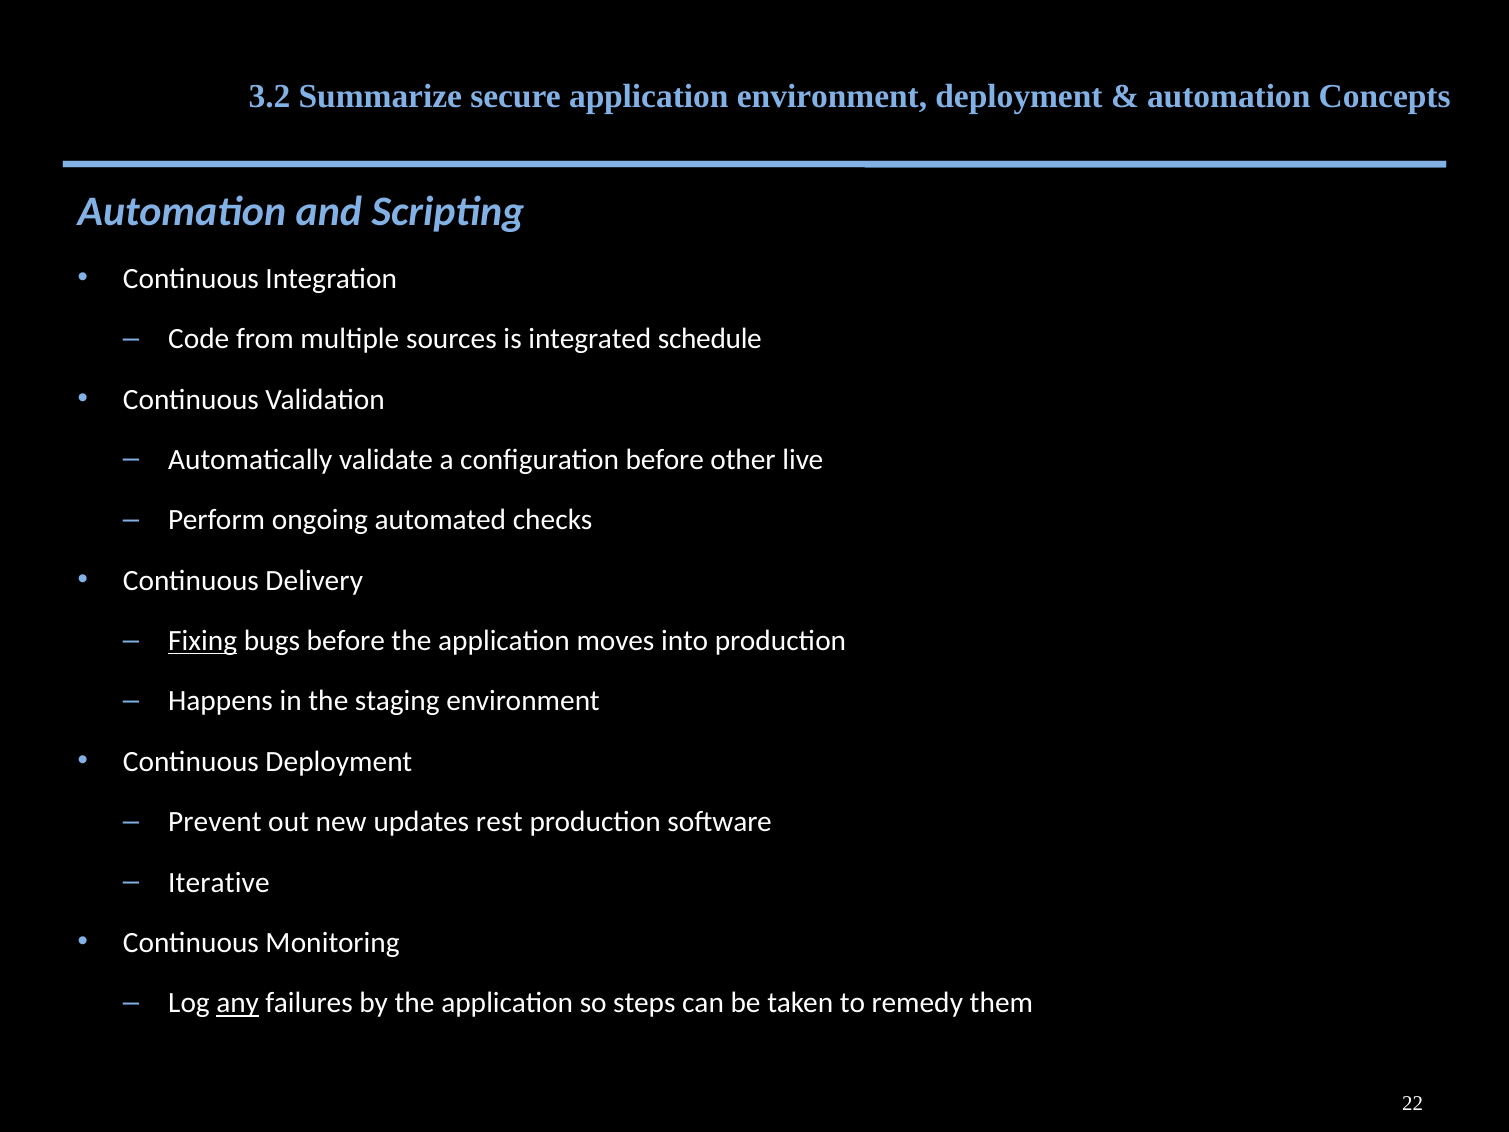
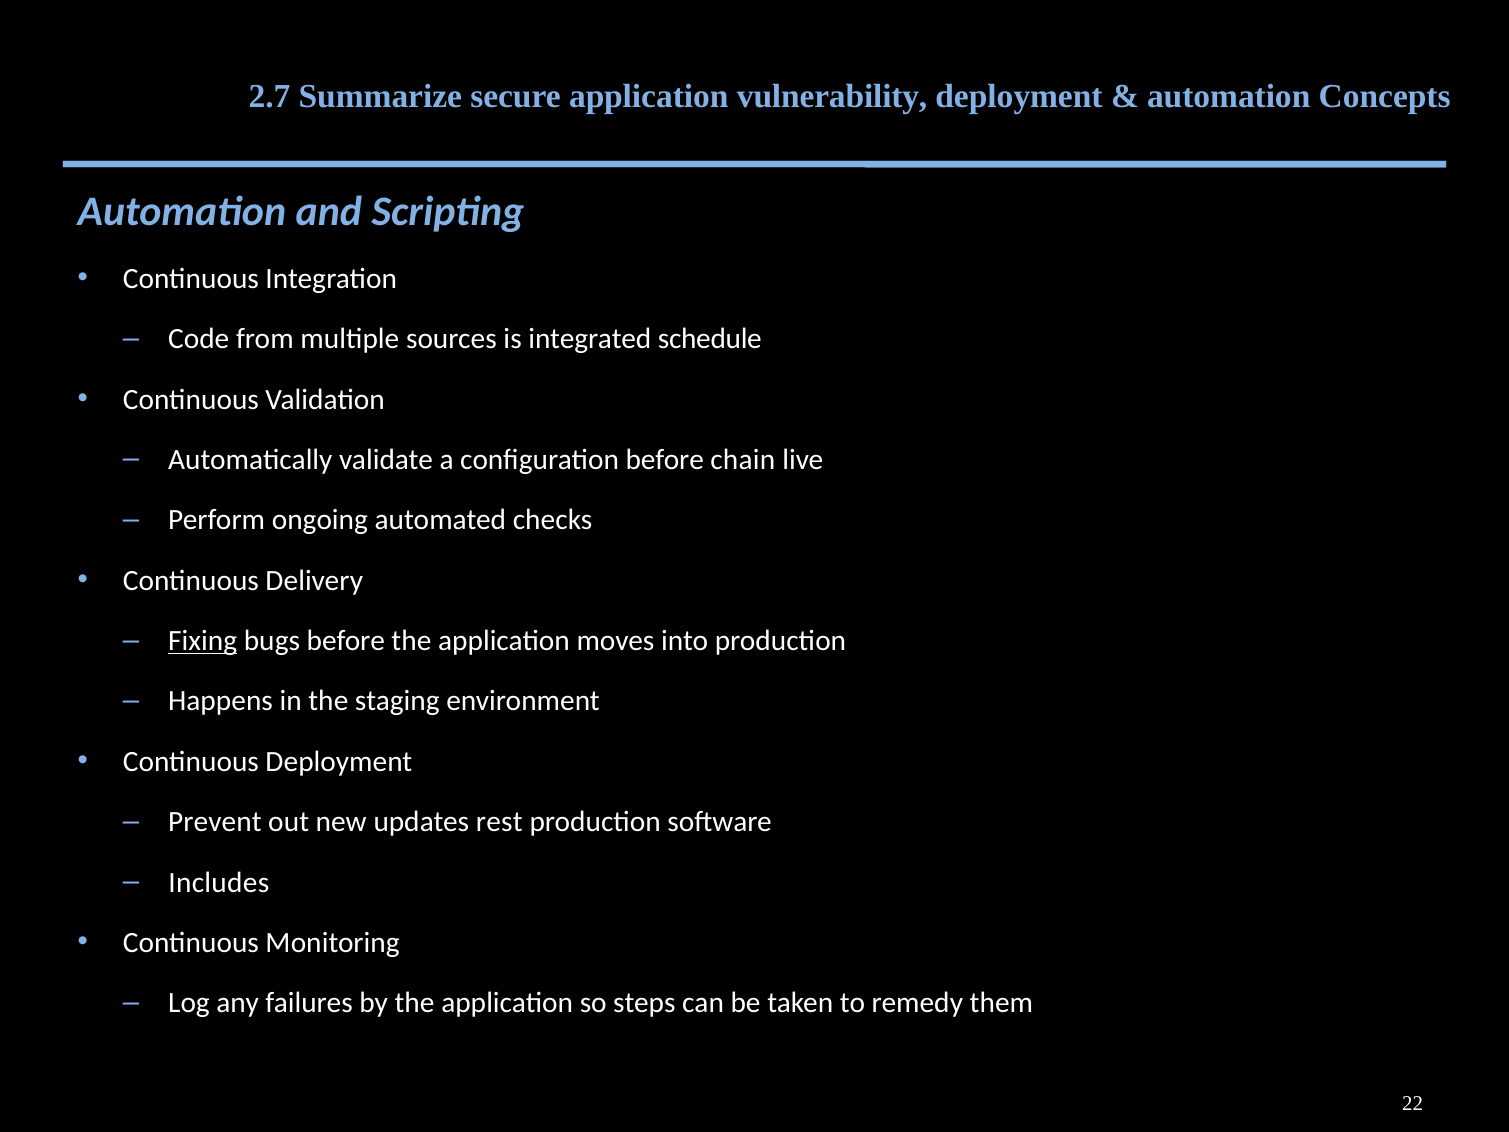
3.2: 3.2 -> 2.7 (270, 97)
application environment: environment -> vulnerability (832, 97)
other: other -> chain (743, 460)
Iterative: Iterative -> Includes (219, 882)
any underline: present -> none (238, 1003)
